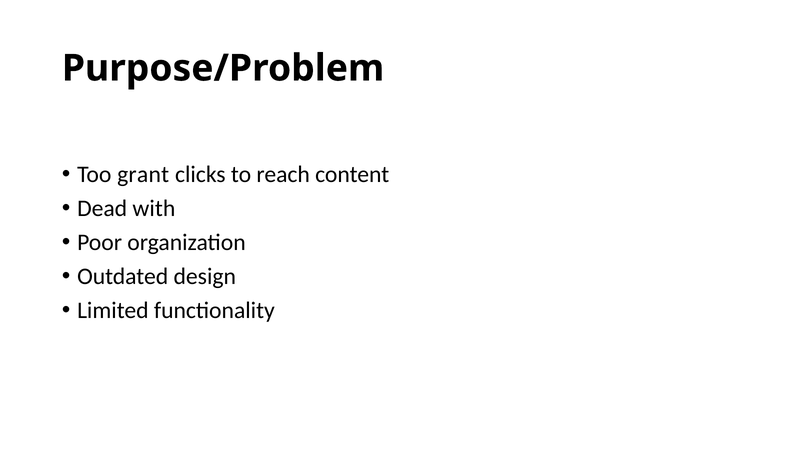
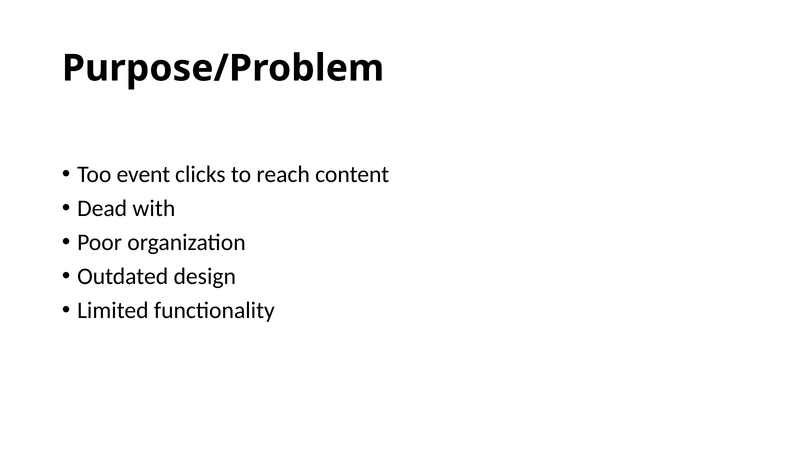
grant: grant -> event (143, 174)
